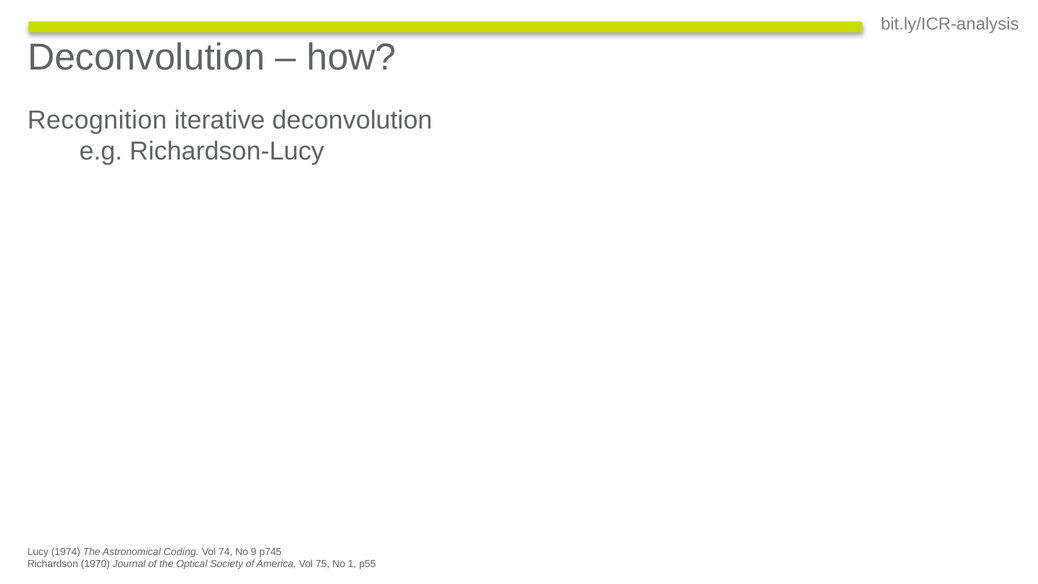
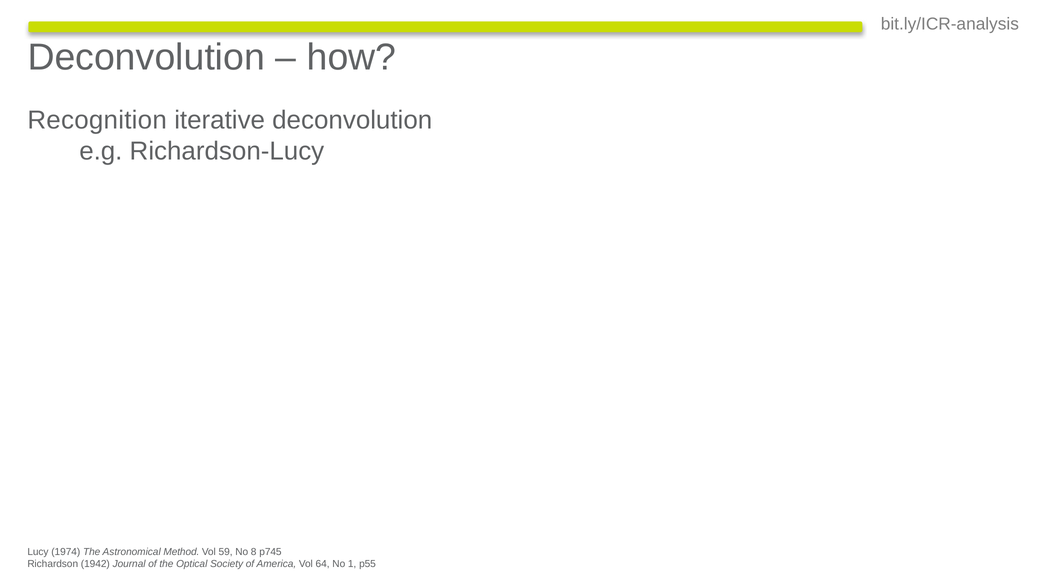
Coding: Coding -> Method (181, 552)
74: 74 -> 59 (226, 552)
9: 9 -> 8 (254, 552)
1970: 1970 -> 1942 (95, 564)
75: 75 -> 64 (323, 564)
